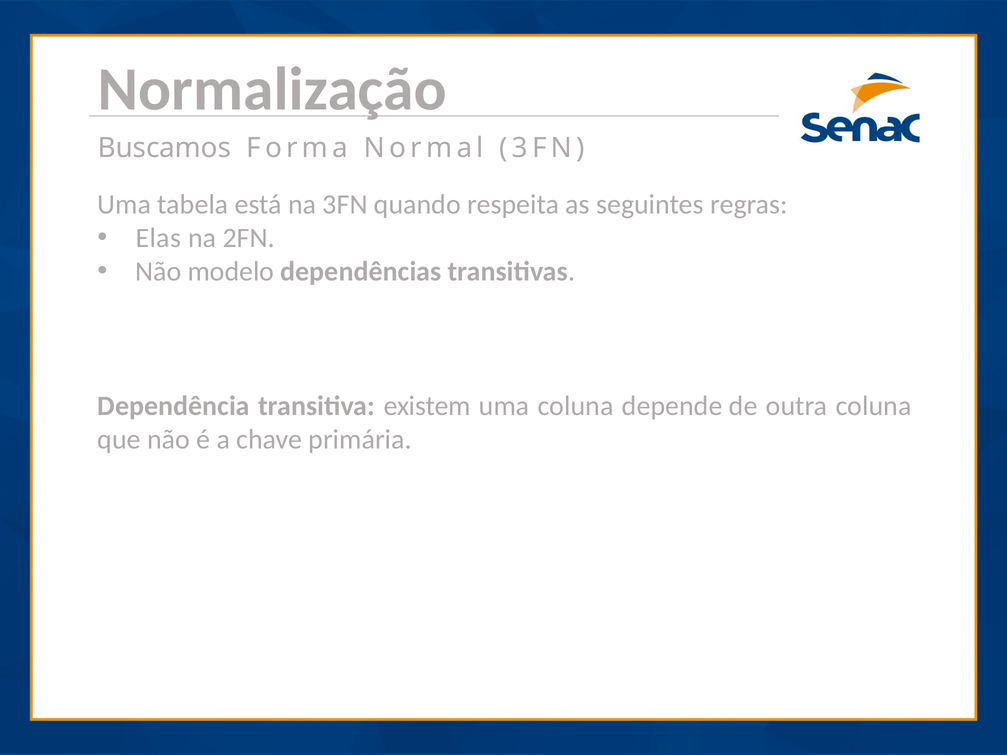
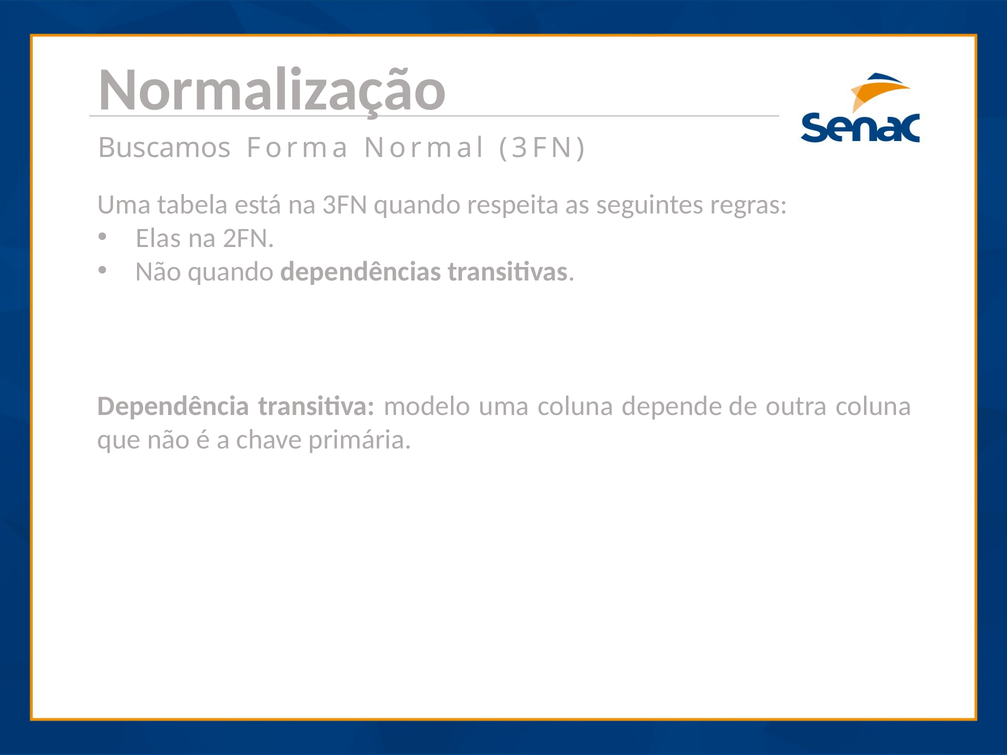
Não modelo: modelo -> quando (231, 272)
existem: existem -> modelo (427, 406)
